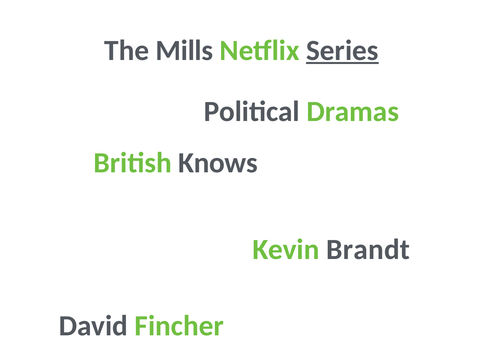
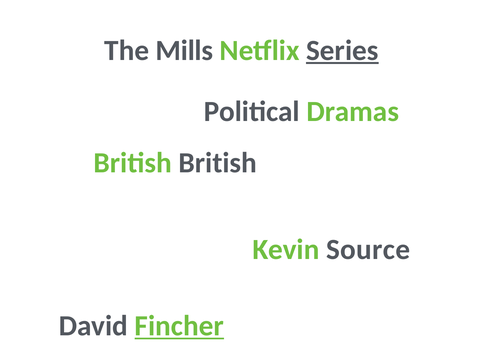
British Knows: Knows -> British (218, 163)
Brandt: Brandt -> Source (368, 250)
Fincher underline: none -> present (179, 326)
